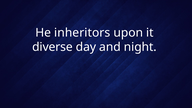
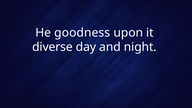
inheritors: inheritors -> goodness (82, 33)
